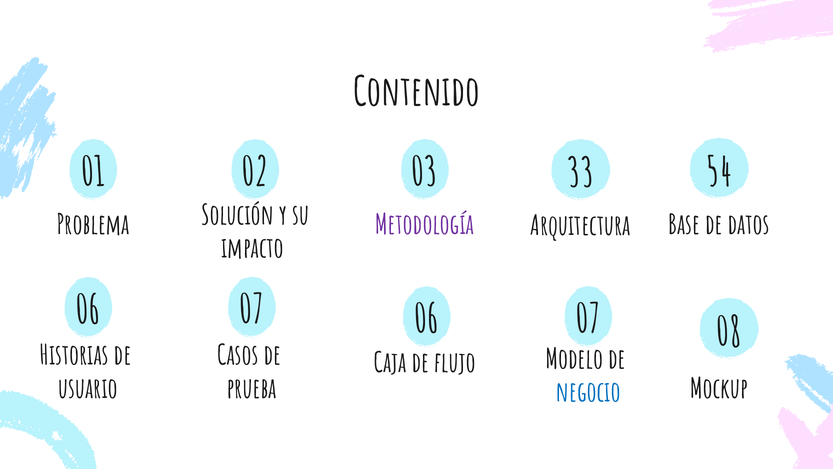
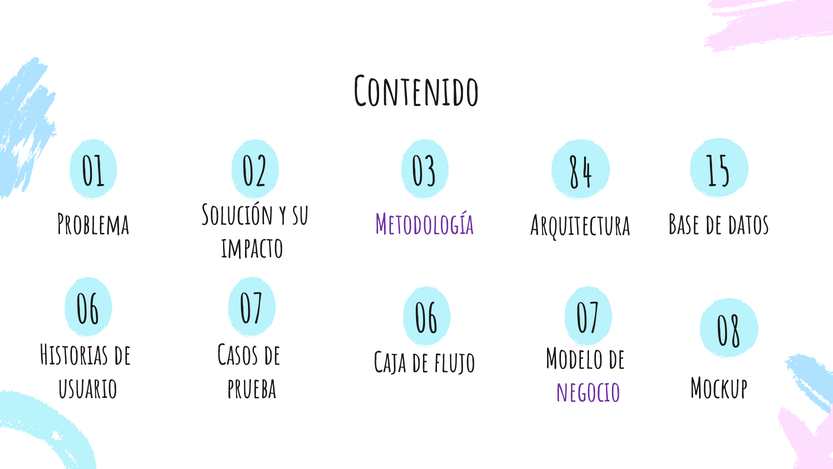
33: 33 -> 84 (580, 174)
54: 54 -> 15 (719, 173)
negocio colour: blue -> purple (588, 392)
